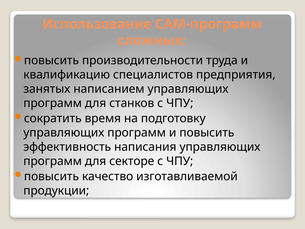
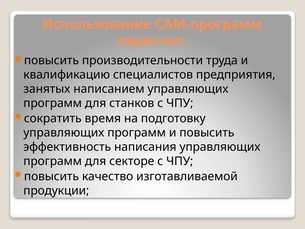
сложных: сложных -> пересчет (152, 40)
